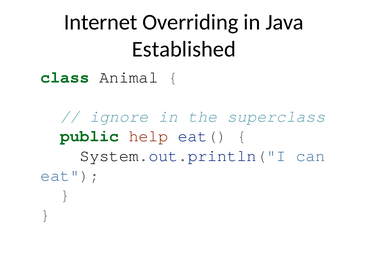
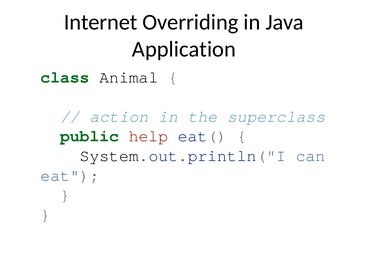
Established: Established -> Application (184, 49)
ignore: ignore -> action (119, 116)
